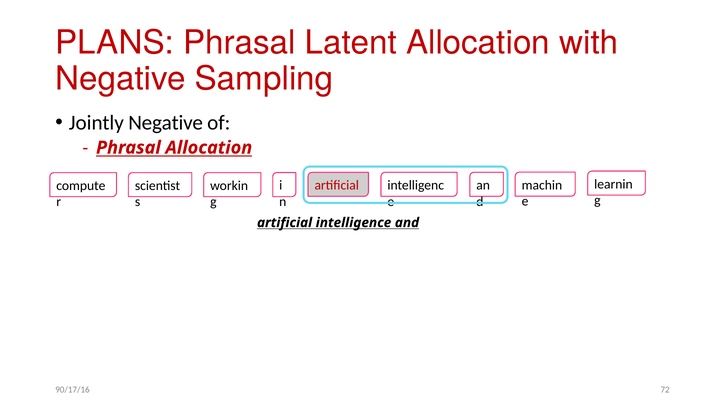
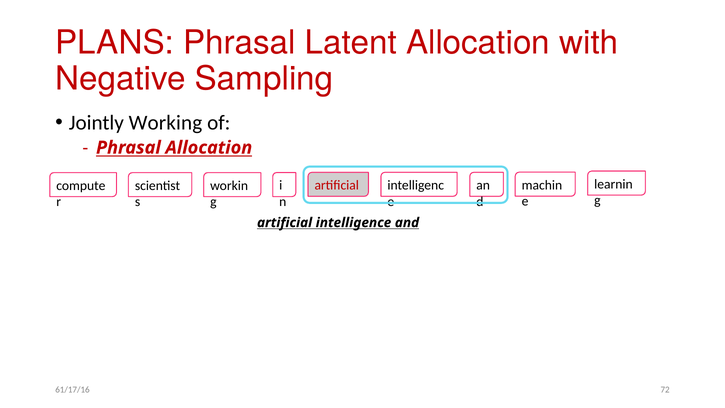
Jointly Negative: Negative -> Working (165, 123)
90/17/16: 90/17/16 -> 61/17/16 (72, 389)
